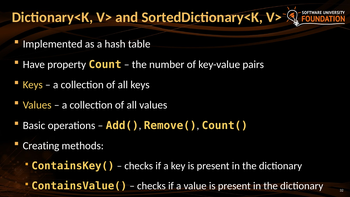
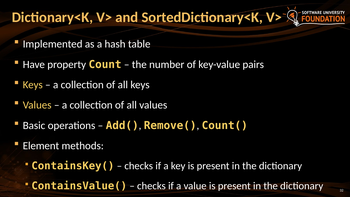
Creating: Creating -> Element (41, 146)
